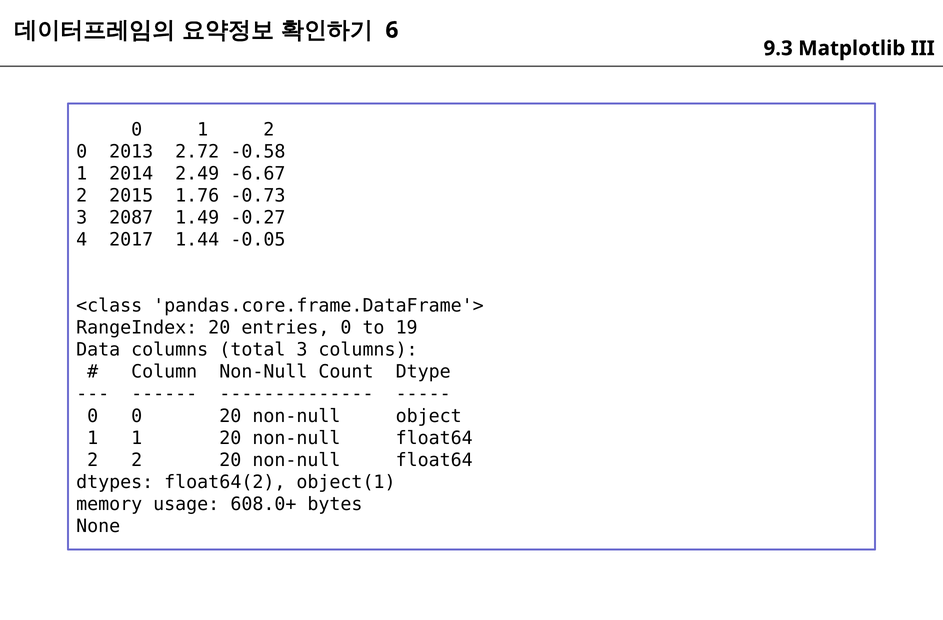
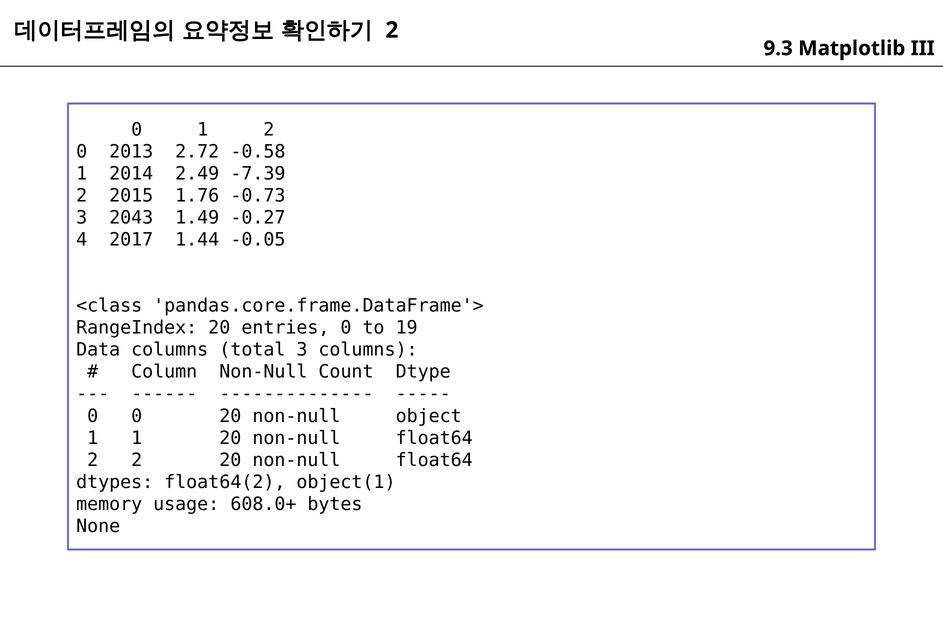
6: 6 -> 2 (392, 30)
-6.67: -6.67 -> -7.39 (258, 173)
2087: 2087 -> 2043 (131, 217)
